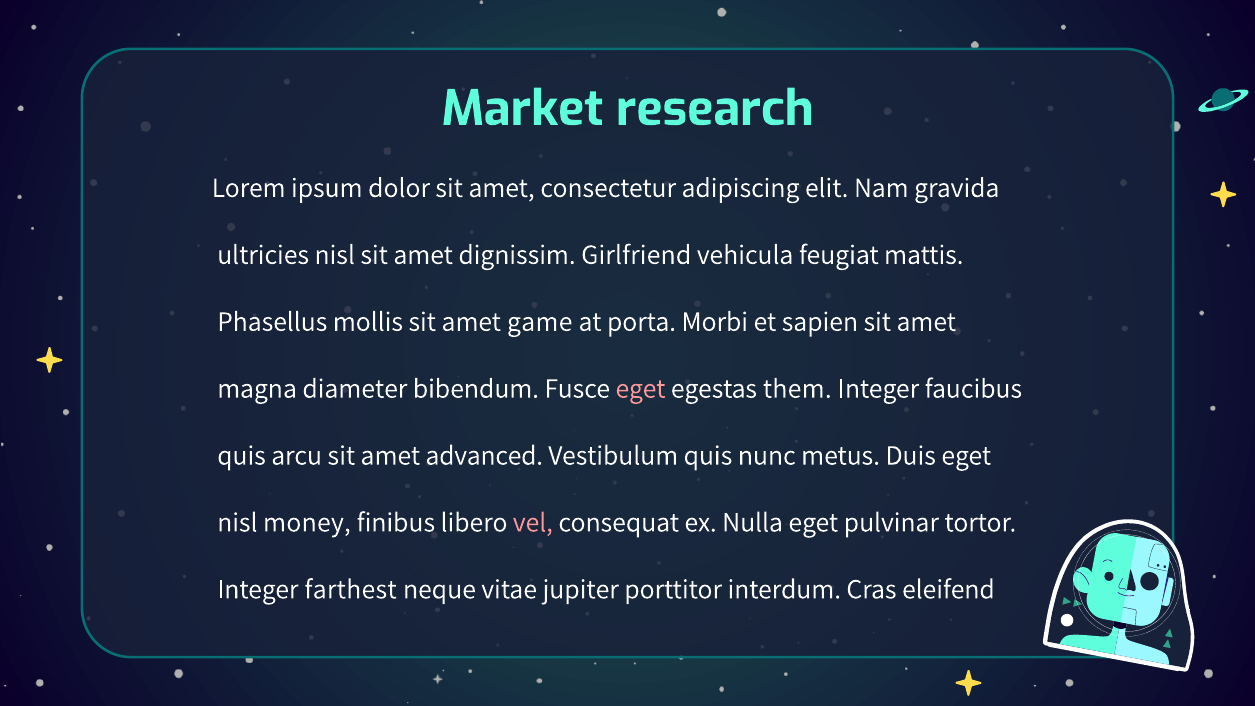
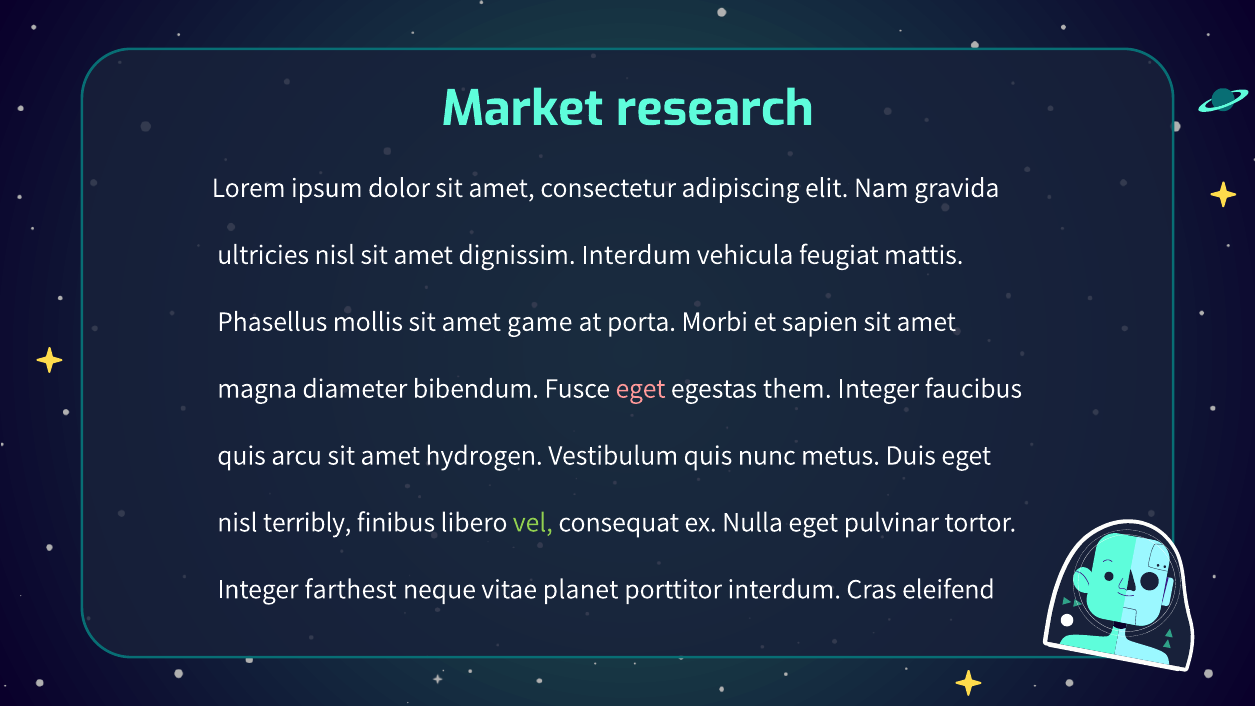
dignissim Girlfriend: Girlfriend -> Interdum (636, 255)
advanced: advanced -> hydrogen (484, 455)
money: money -> terribly (307, 522)
vel colour: pink -> light green (533, 522)
jupiter: jupiter -> planet (581, 589)
